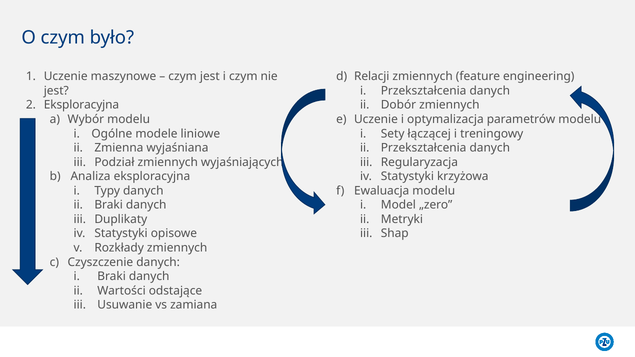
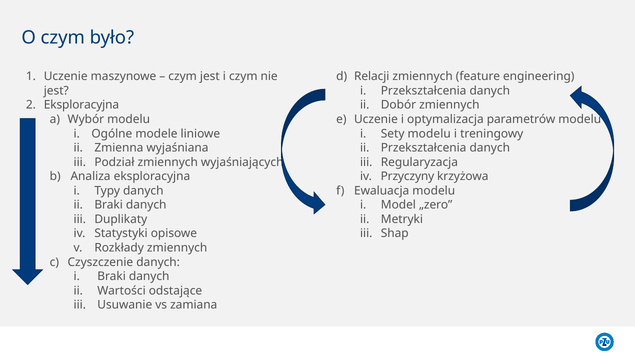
Sety łączącej: łączącej -> modelu (429, 134)
Statystyki: Statystyki -> Przyczyny (407, 177)
